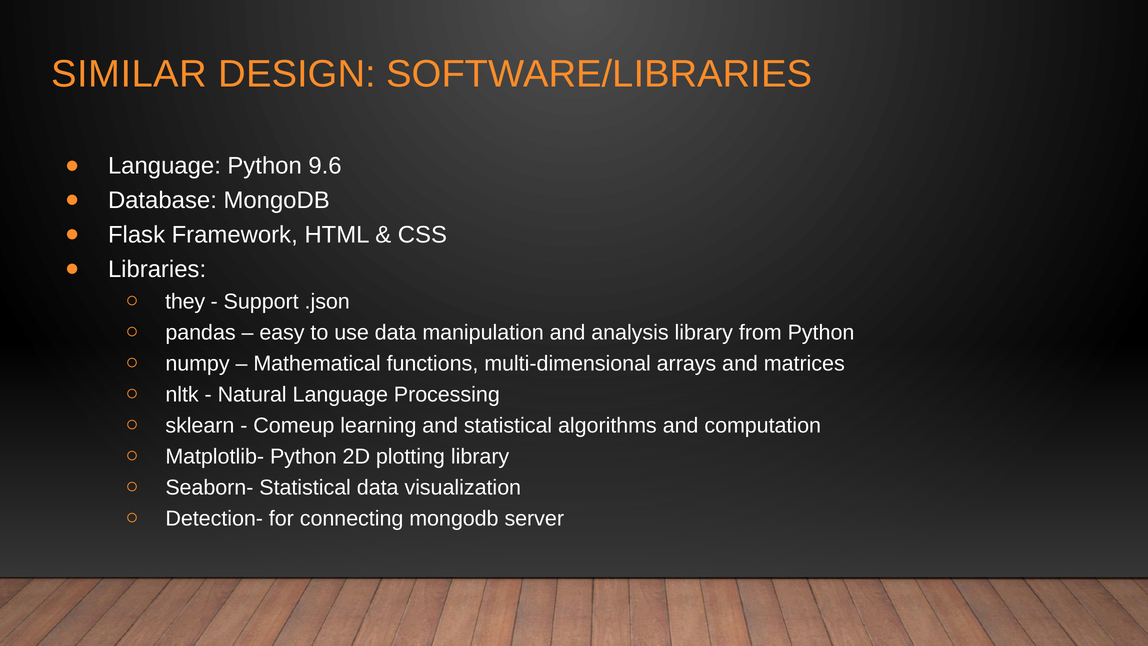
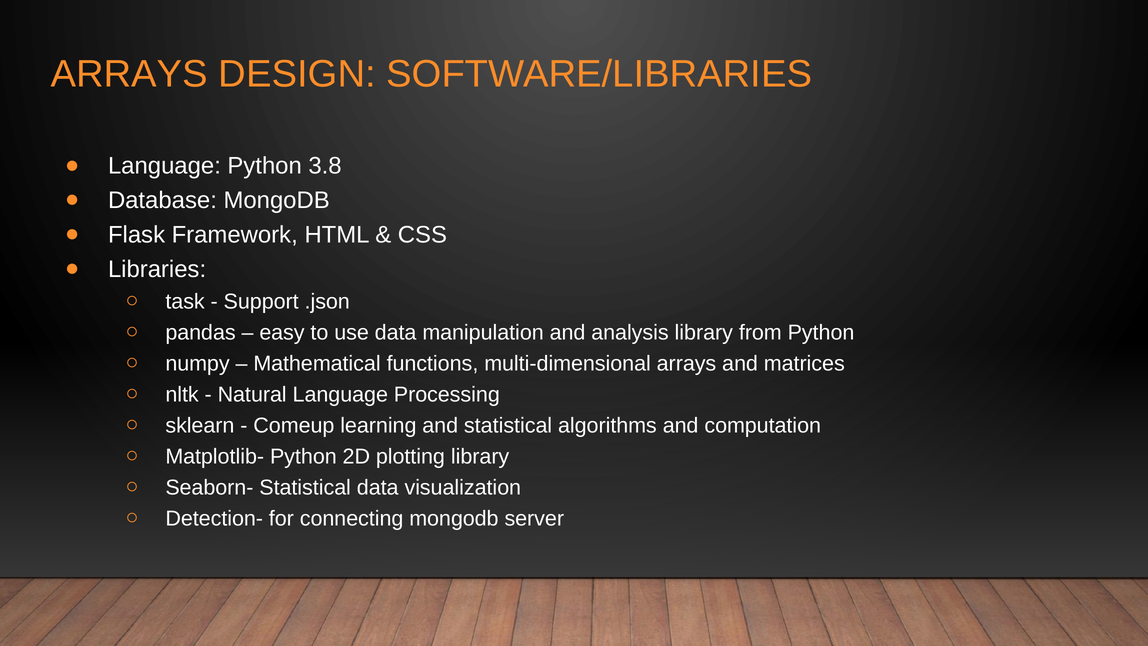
SIMILAR: SIMILAR -> ARRAYS (129, 74)
9.6: 9.6 -> 3.8 (325, 166)
they: they -> task (185, 302)
